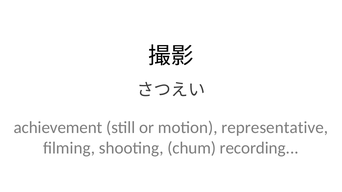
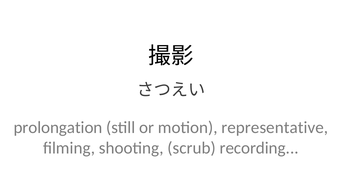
achievement: achievement -> prolongation (58, 128)
chum: chum -> scrub (192, 148)
